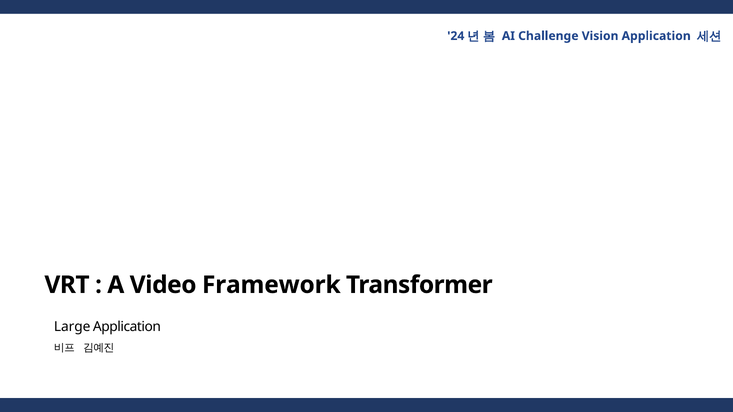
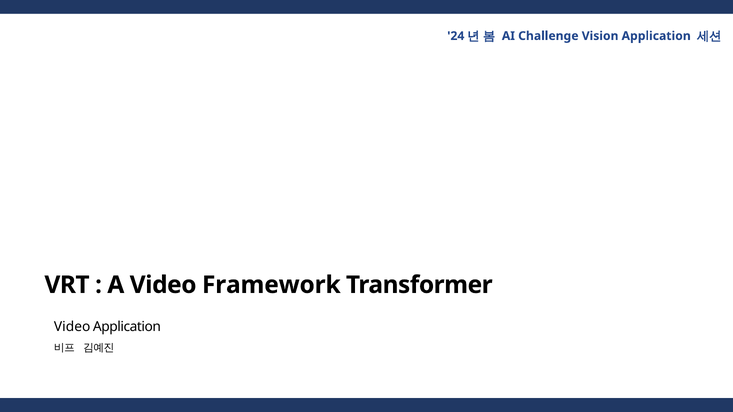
Large: Large -> Video (72, 327)
